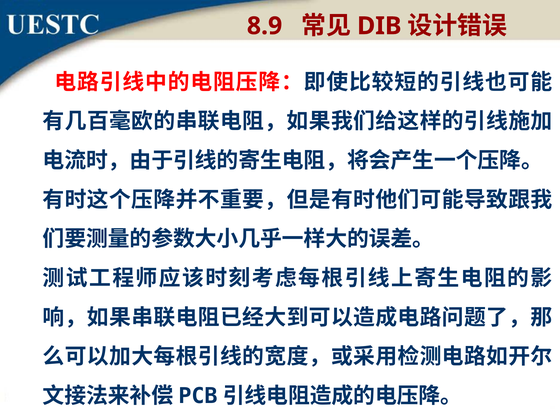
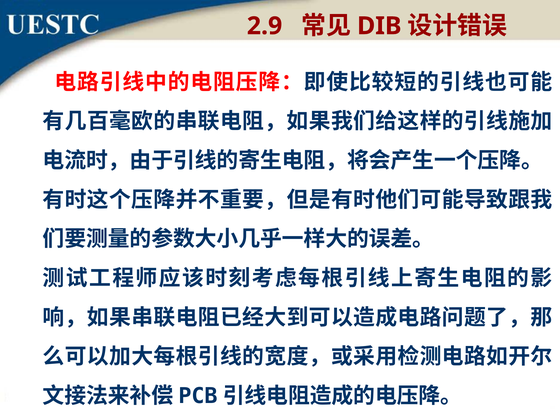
8.9: 8.9 -> 2.9 (265, 26)
